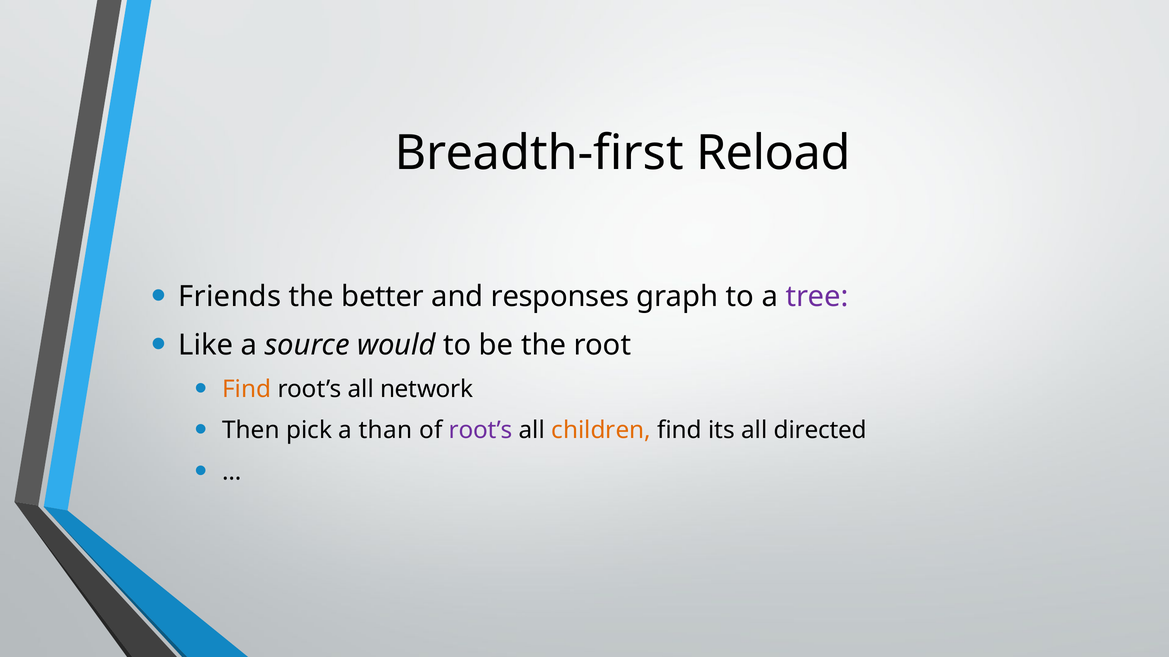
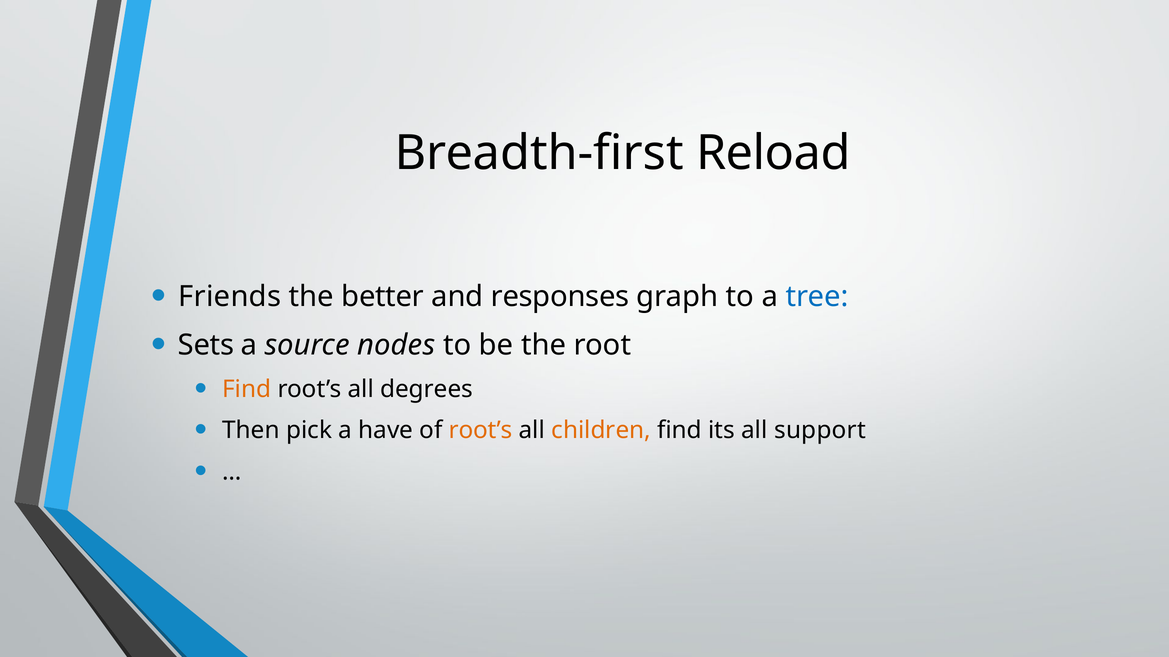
tree colour: purple -> blue (817, 297)
Like: Like -> Sets (206, 345)
would: would -> nodes (396, 345)
network: network -> degrees (427, 389)
than: than -> have (386, 431)
root’s colour: purple -> orange (481, 431)
directed: directed -> support (820, 431)
